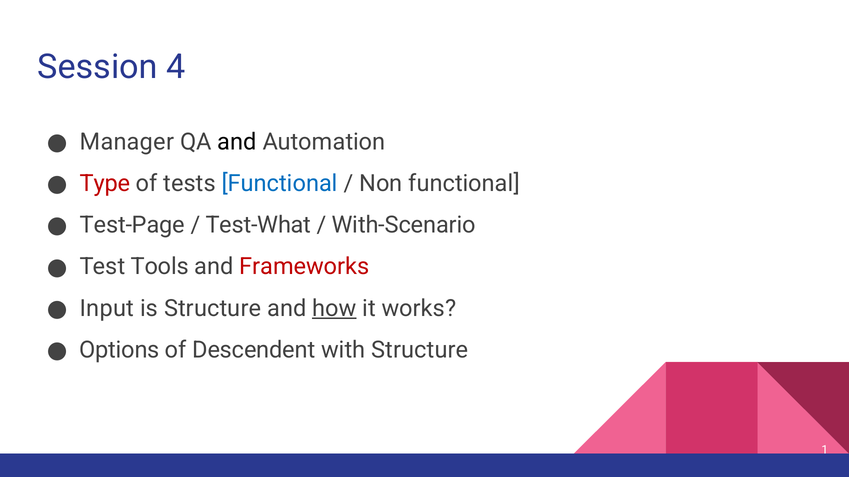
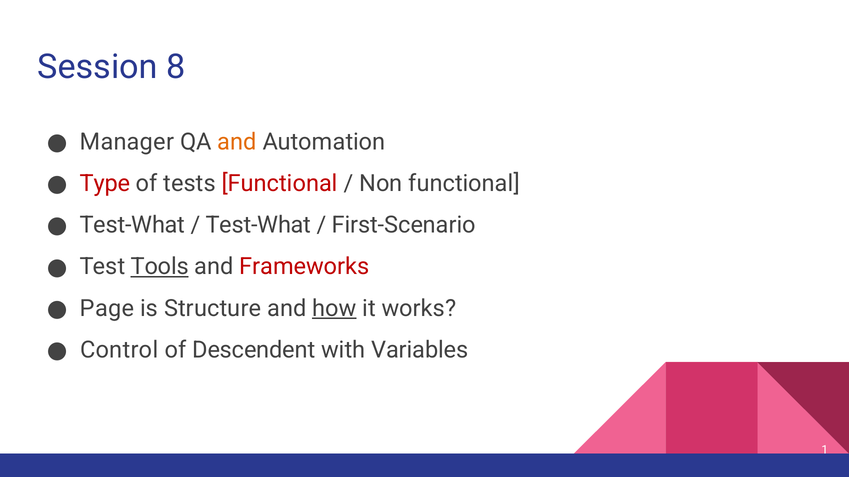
4: 4 -> 8 (176, 67)
and colour: black -> orange (237, 142)
Functional colour: blue -> red (280, 184)
Test-Page: Test-Page -> Test-What (132, 225)
With-Scenario: With-Scenario -> First-Scenario (404, 225)
Tools underline: none -> present (160, 267)
Input: Input -> Page (107, 309)
Options: Options -> Control (119, 350)
with Structure: Structure -> Variables (420, 350)
